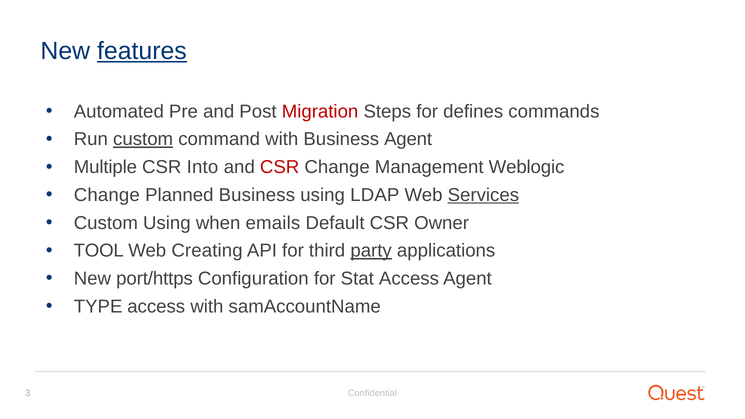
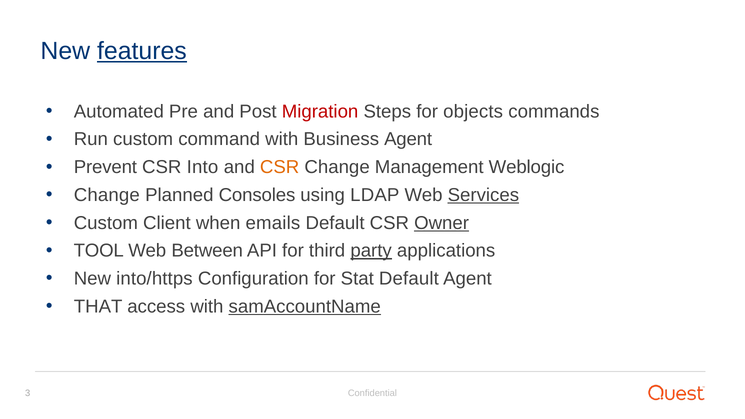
defines: defines -> objects (473, 111)
custom underline: present -> none (143, 139)
Multiple: Multiple -> Prevent (105, 167)
CSR colour: red -> orange (280, 167)
Planned Business: Business -> Consoles (257, 195)
Custom Using: Using -> Client (167, 223)
Owner underline: none -> present (442, 223)
Creating: Creating -> Between (207, 251)
port/https: port/https -> into/https (154, 279)
Stat Access: Access -> Default (409, 279)
TYPE: TYPE -> THAT (98, 307)
samAccountName underline: none -> present (305, 307)
